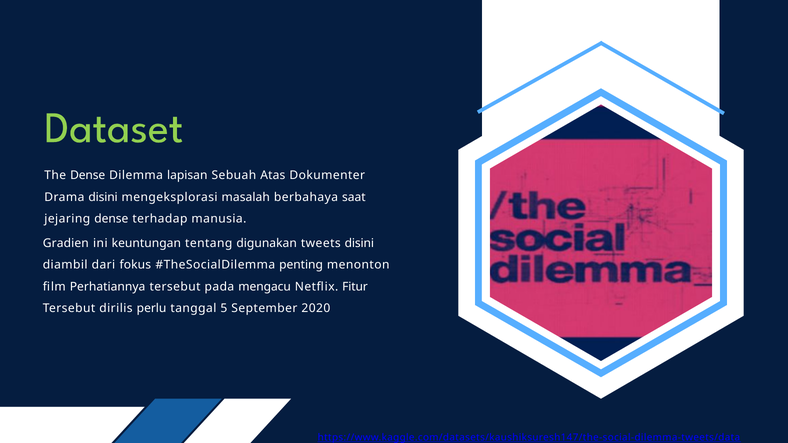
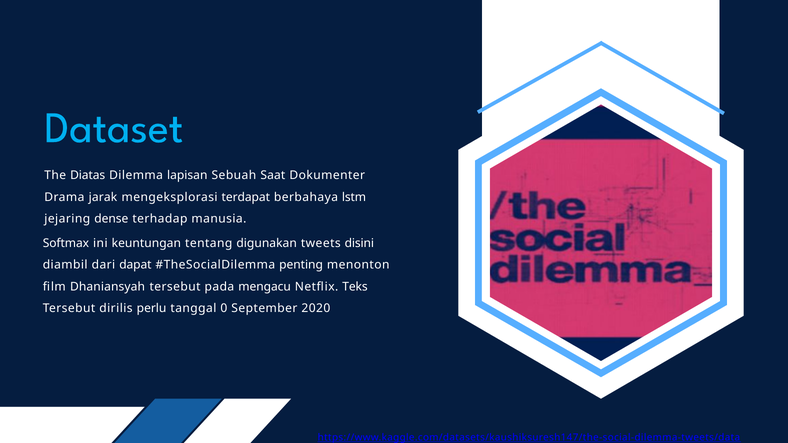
Dataset colour: light green -> light blue (114, 128)
The Dense: Dense -> Diatas (88, 175)
Atas: Atas -> Saat (273, 175)
Drama disini: disini -> jarak (103, 197)
masalah: masalah -> terdapat (246, 197)
saat: saat -> lstm (354, 197)
Gradien: Gradien -> Softmax (66, 243)
fokus: fokus -> dapat (135, 265)
Perhatiannya: Perhatiannya -> Dhaniansyah (108, 287)
Fitur: Fitur -> Teks (355, 287)
5: 5 -> 0 (224, 308)
